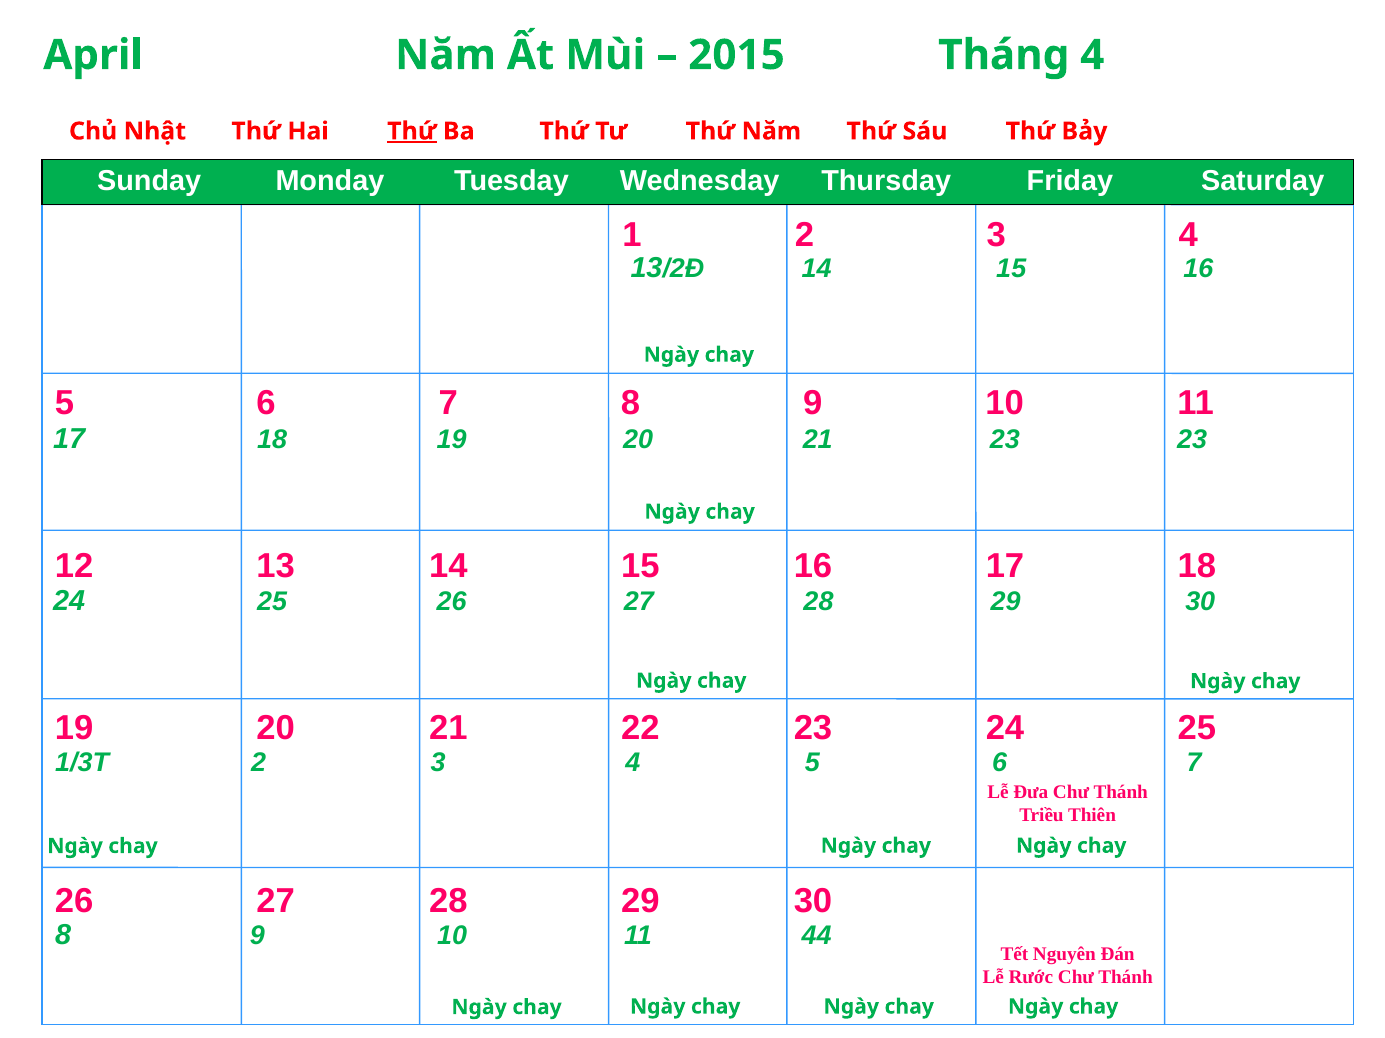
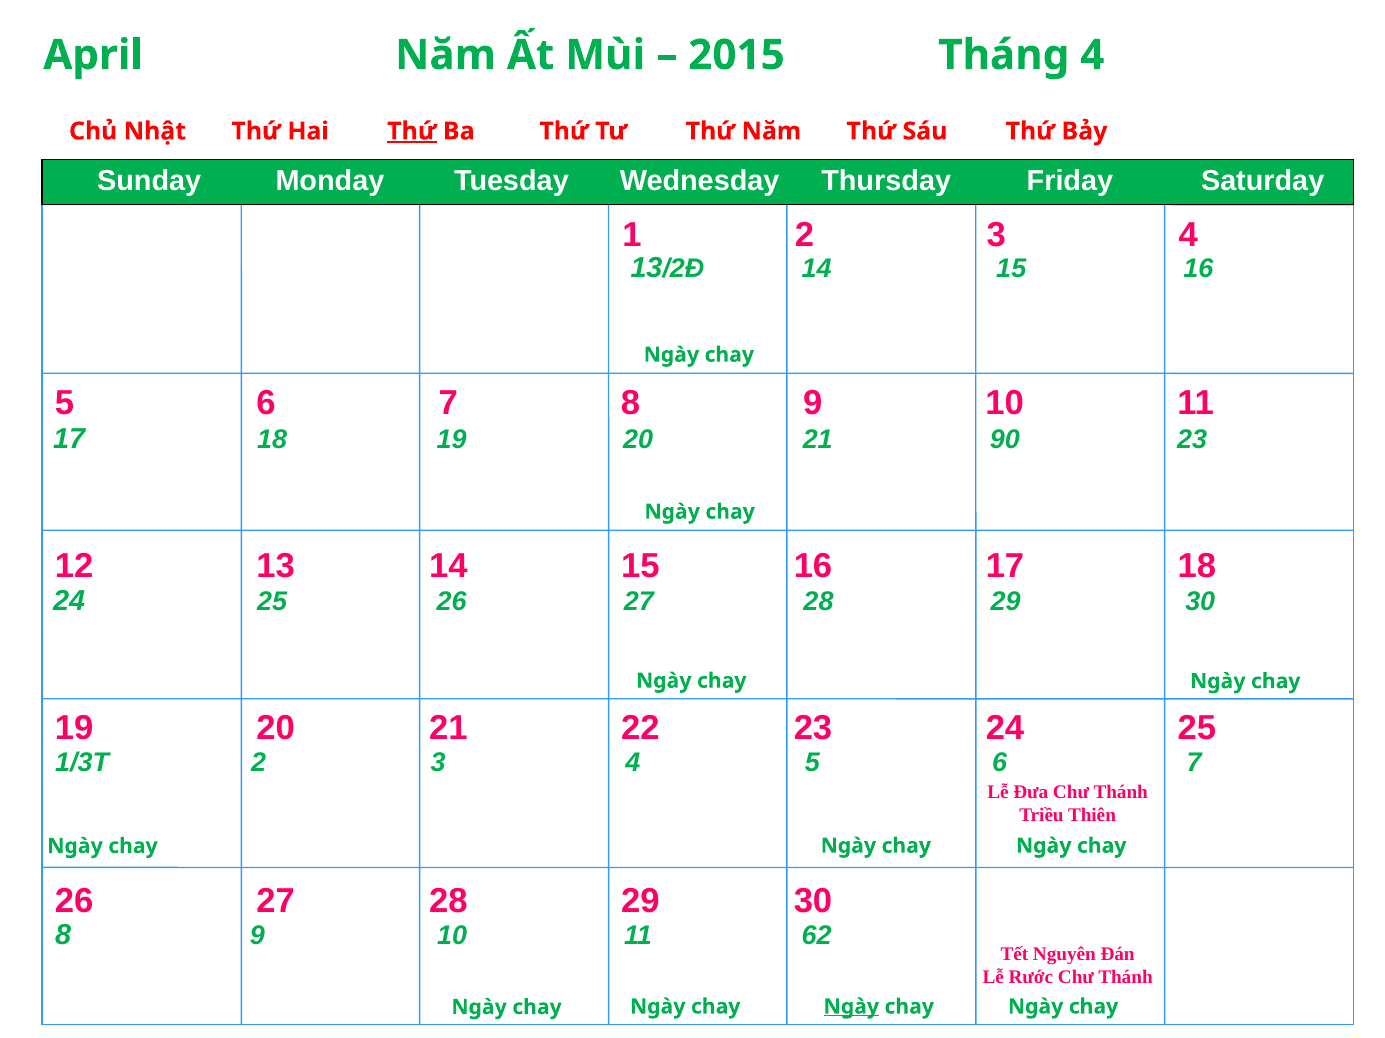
21 23: 23 -> 90 (1005, 440)
44: 44 -> 62 (817, 936)
Ngày underline: none -> present (851, 1007)
